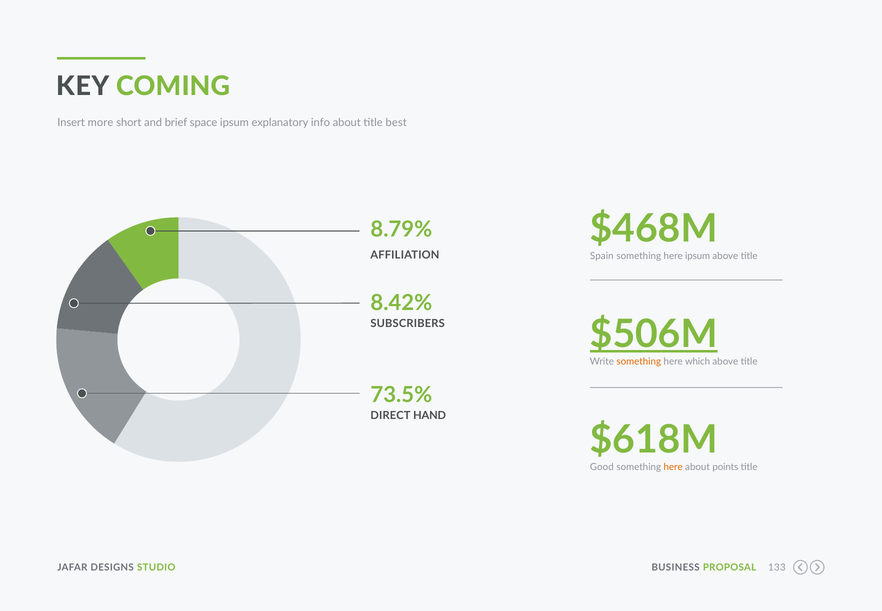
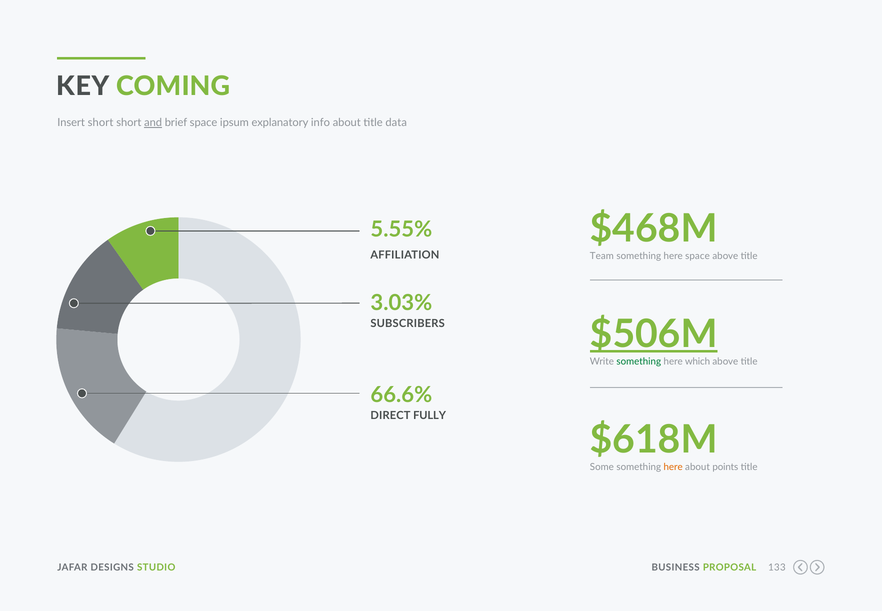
Insert more: more -> short (101, 123)
and underline: none -> present (153, 123)
best: best -> data (396, 123)
8.79%: 8.79% -> 5.55% (401, 229)
Spain: Spain -> Team (602, 256)
here ipsum: ipsum -> space (697, 256)
8.42%: 8.42% -> 3.03% (401, 303)
something colour: orange -> green (639, 361)
73.5%: 73.5% -> 66.6% (401, 394)
HAND: HAND -> FULLY (430, 415)
Good: Good -> Some (602, 467)
